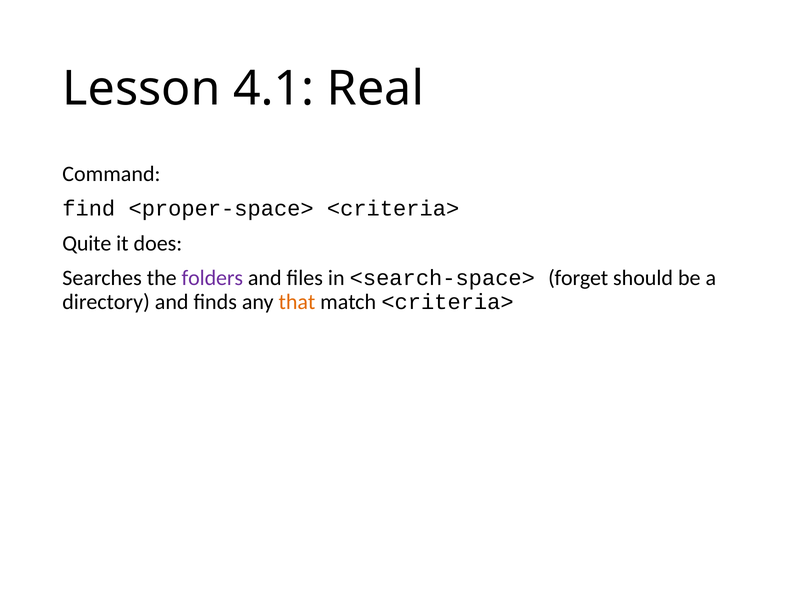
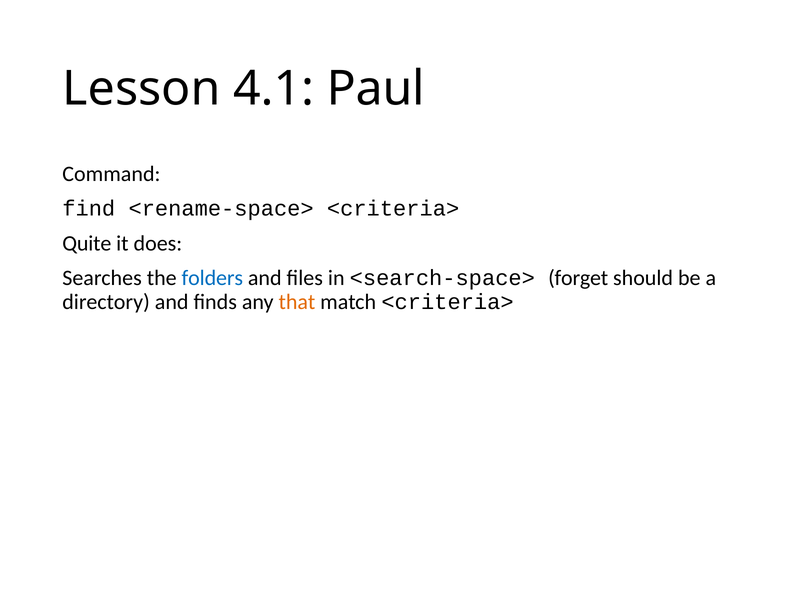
Real: Real -> Paul (376, 89)
<proper-space>: <proper-space> -> <rename-space> (221, 209)
folders colour: purple -> blue (212, 278)
